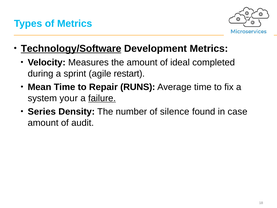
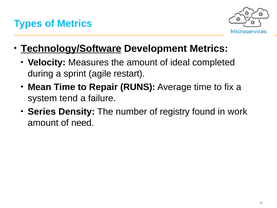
your: your -> tend (69, 98)
failure underline: present -> none (102, 98)
silence: silence -> registry (175, 112)
case: case -> work (238, 112)
audit: audit -> need (83, 123)
